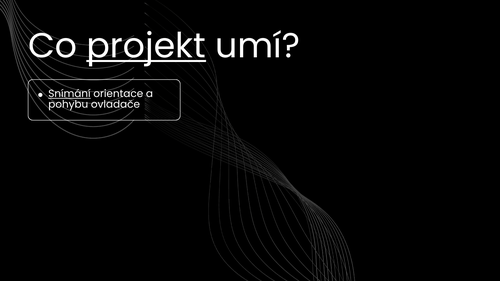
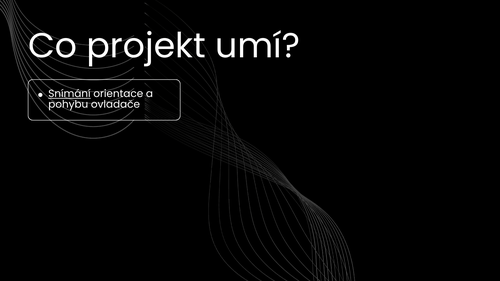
projekt underline: present -> none (146, 46)
